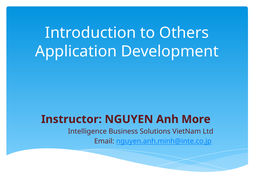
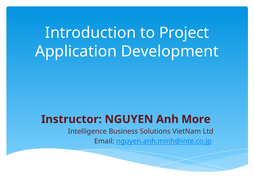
Others: Others -> Project (184, 33)
